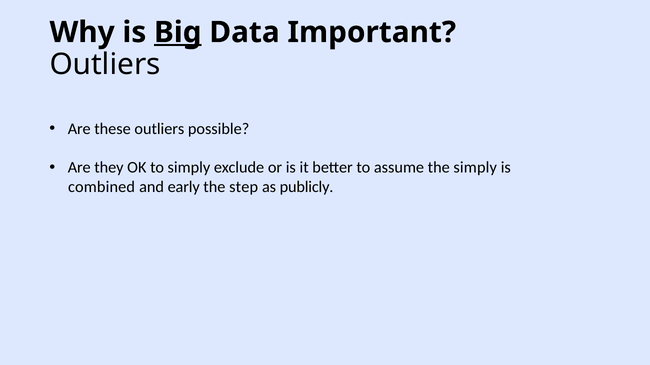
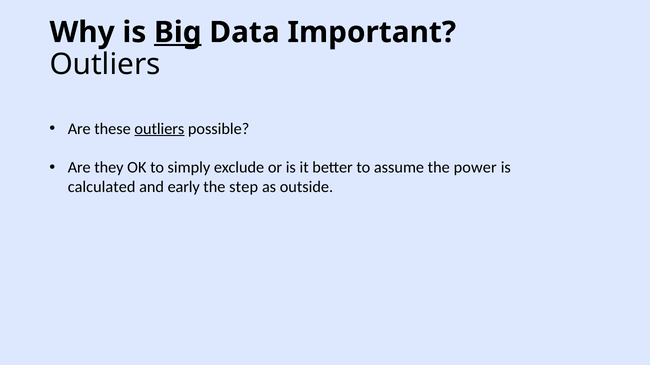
outliers underline: none -> present (159, 129)
the simply: simply -> power (475, 168)
combined: combined -> calculated (102, 187)
publicly: publicly -> outside (306, 187)
